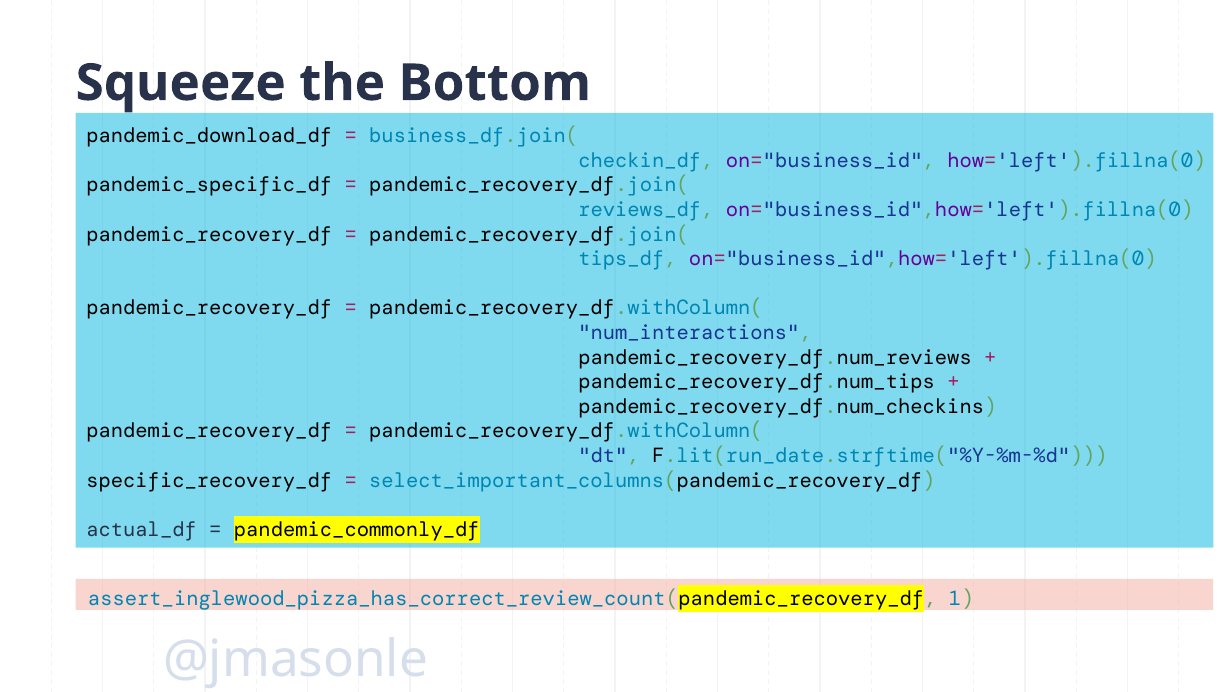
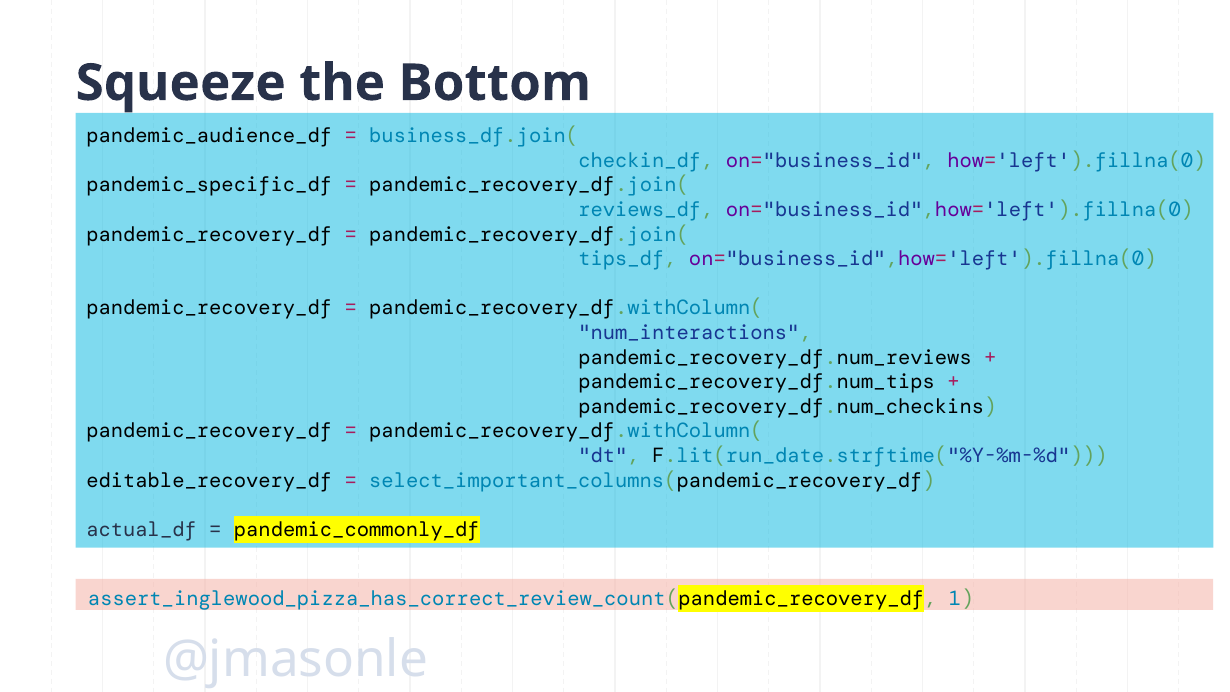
pandemic_download_df: pandemic_download_df -> pandemic_audience_df (209, 136)
specific_recovery_df: specific_recovery_df -> editable_recovery_df (209, 480)
